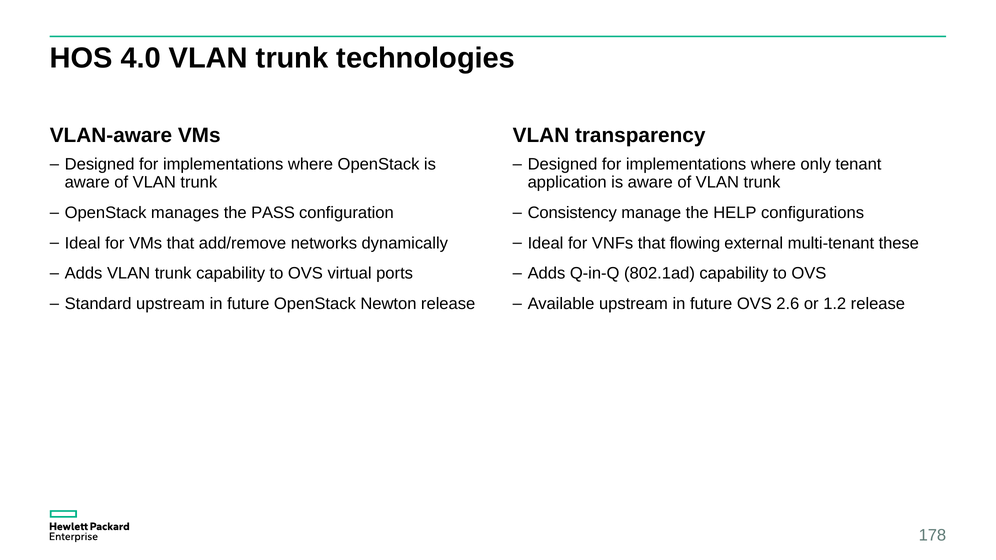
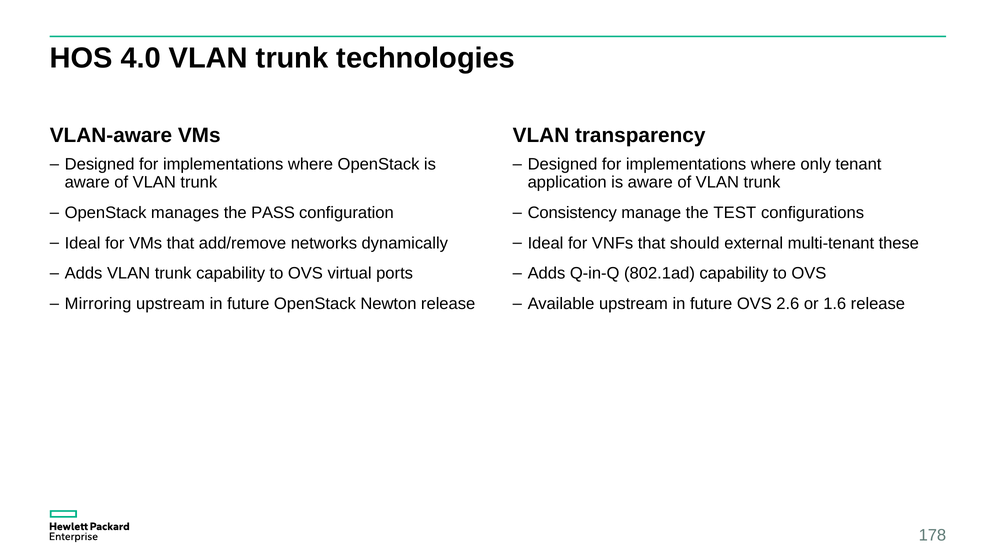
HELP: HELP -> TEST (735, 213)
flowing: flowing -> should (695, 243)
Standard: Standard -> Mirroring (98, 304)
1.2: 1.2 -> 1.6 (835, 304)
